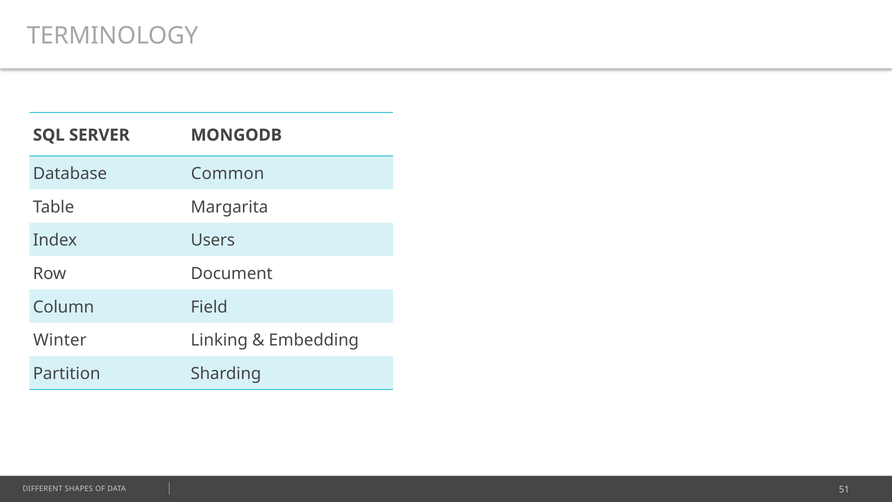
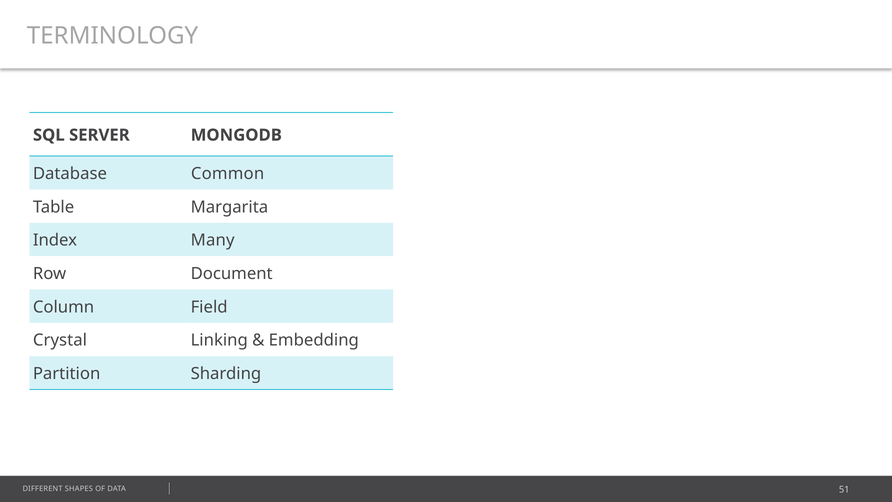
Users: Users -> Many (213, 240)
Winter: Winter -> Crystal (60, 340)
